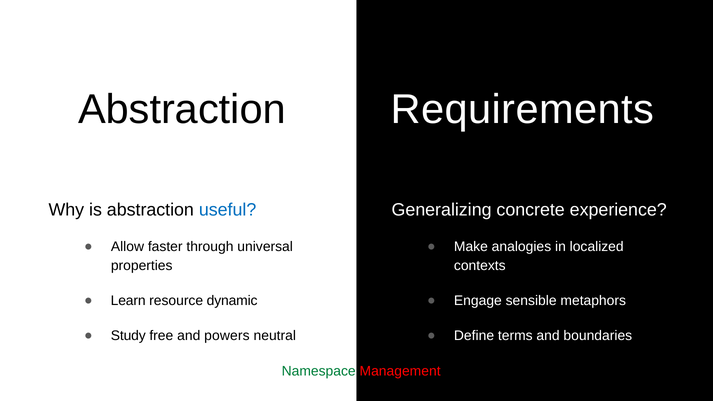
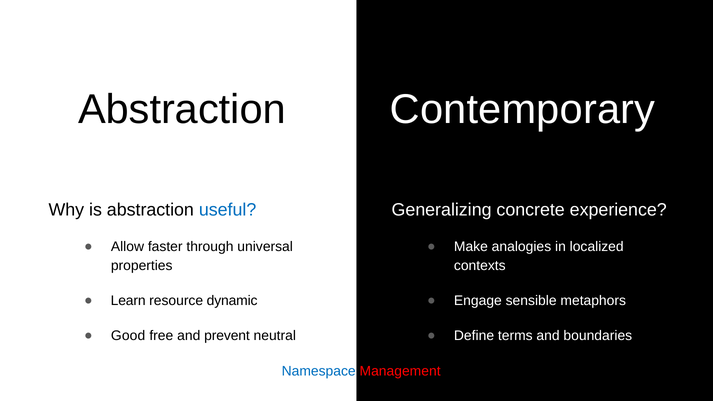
Requirements: Requirements -> Contemporary (523, 110)
Study: Study -> Good (128, 336)
powers: powers -> prevent (227, 336)
Namespace colour: green -> blue (319, 371)
